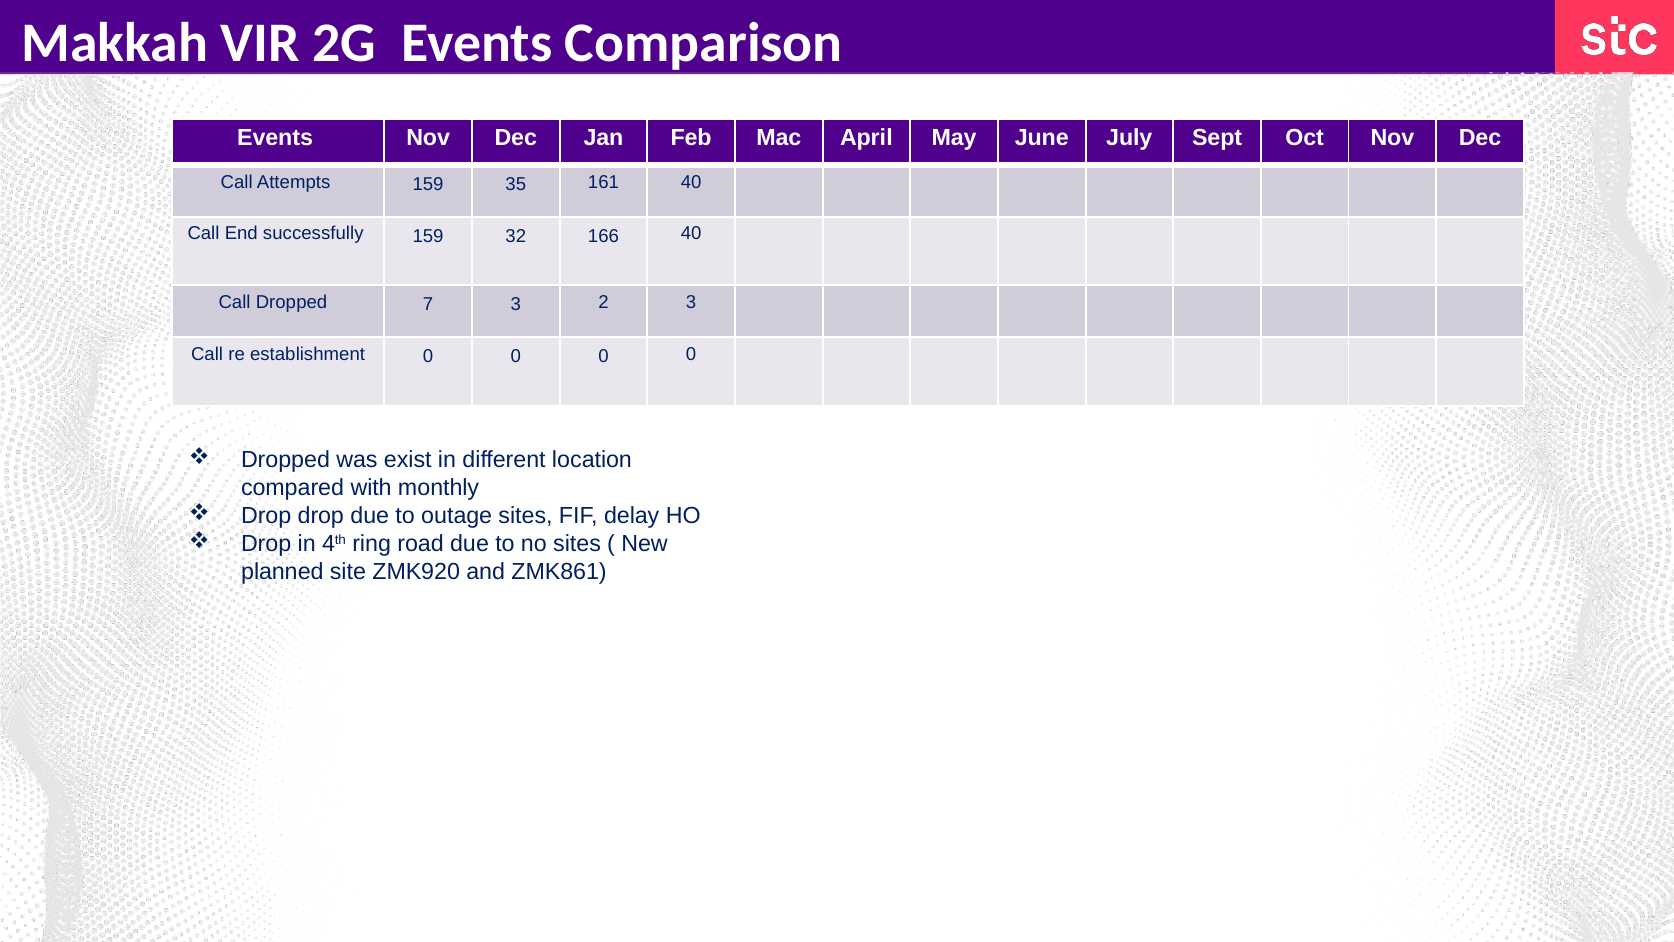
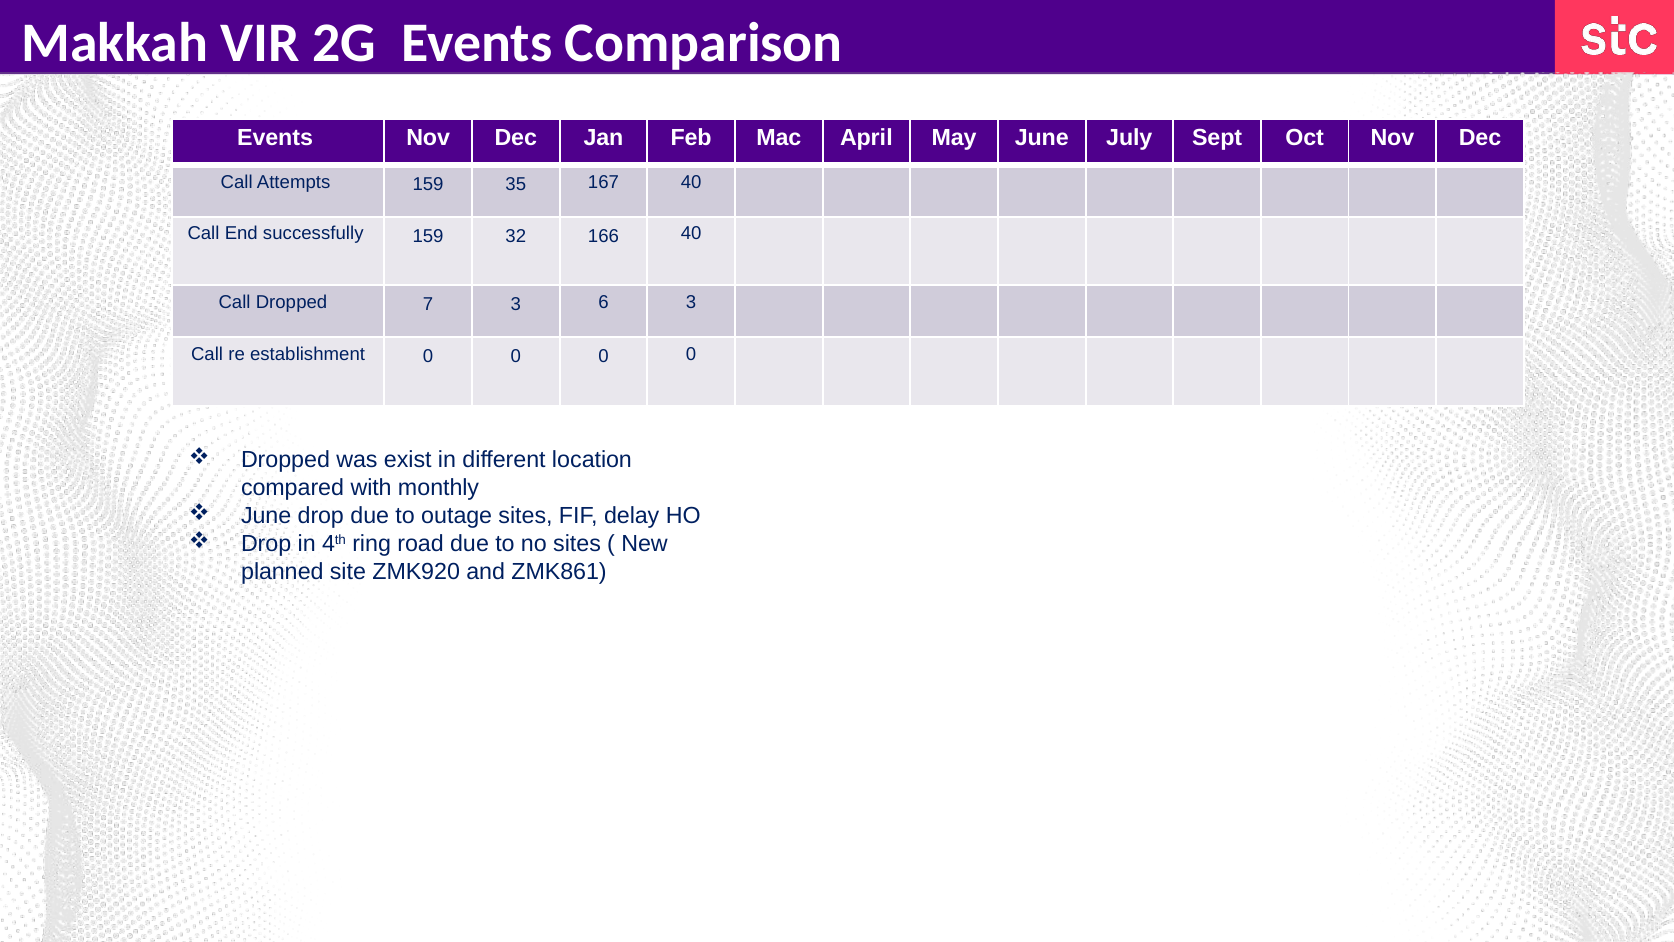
161: 161 -> 167 (603, 182)
2: 2 -> 6 (603, 302)
Drop: Drop -> June (266, 516)
